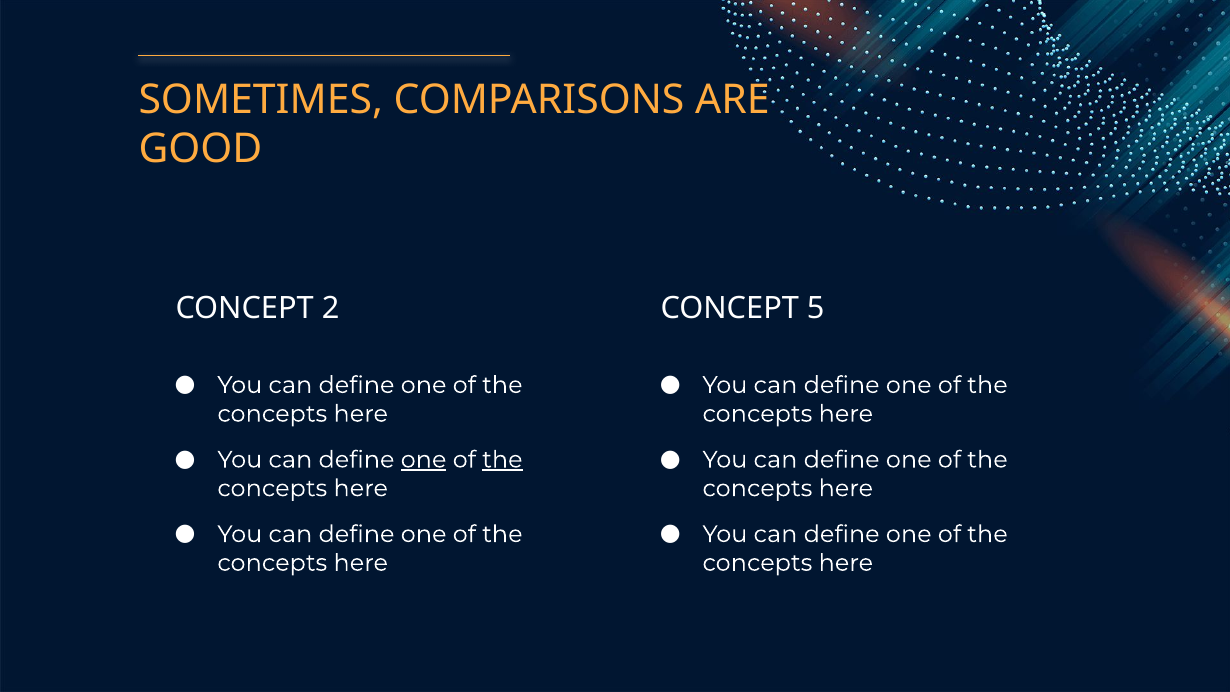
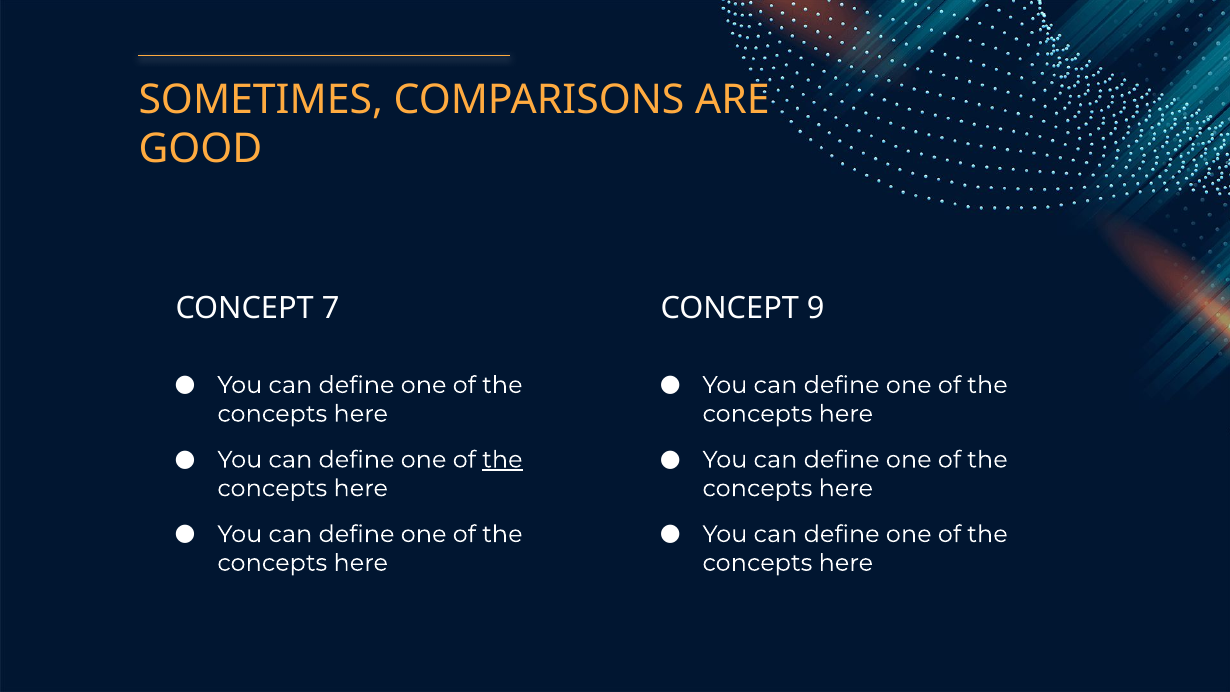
2: 2 -> 7 (331, 308)
5: 5 -> 9 (816, 308)
one underline: present -> none (424, 460)
